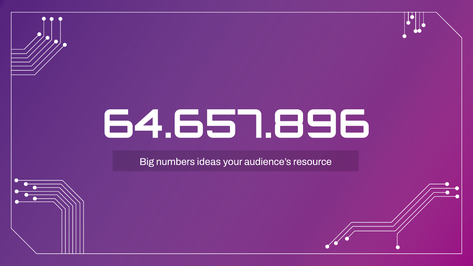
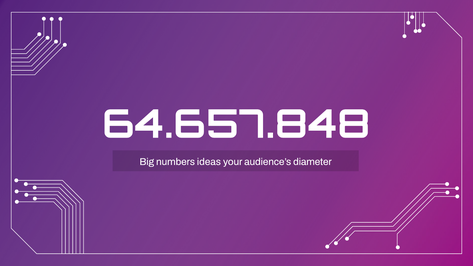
64.657.896: 64.657.896 -> 64.657.848 (236, 125)
resource: resource -> diameter (312, 162)
